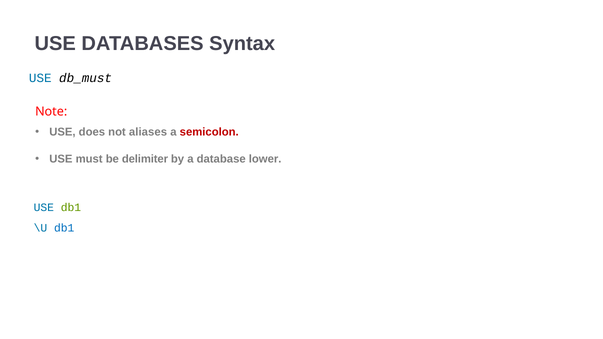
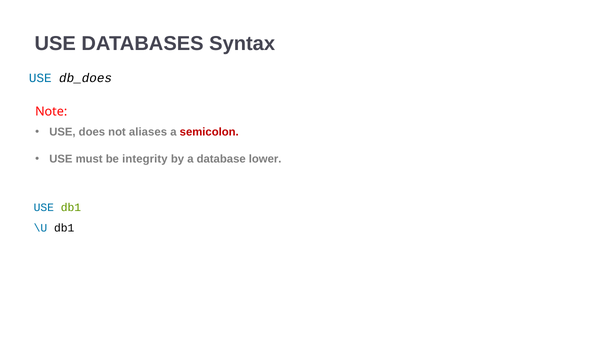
db_must: db_must -> db_does (86, 78)
delimiter: delimiter -> integrity (145, 159)
db1 colour: blue -> black (64, 228)
